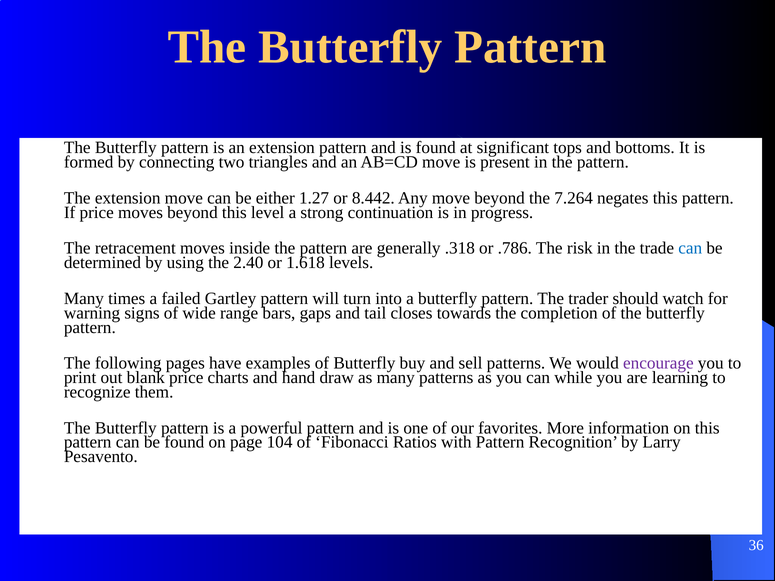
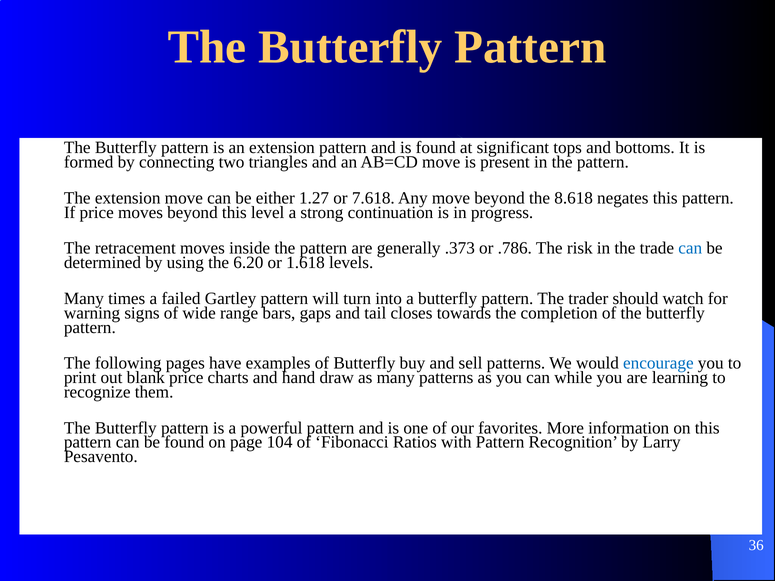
8.442: 8.442 -> 7.618 (373, 198)
7.264: 7.264 -> 8.618 (574, 198)
.318: .318 -> .373 (460, 248)
2.40: 2.40 -> 6.20 (248, 263)
encourage colour: purple -> blue (658, 363)
